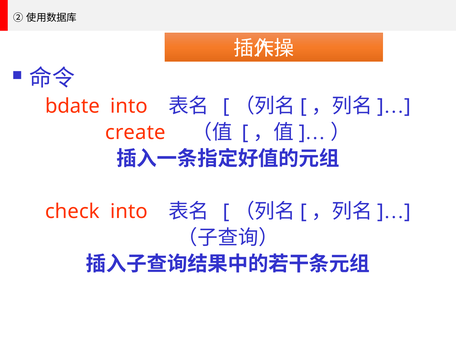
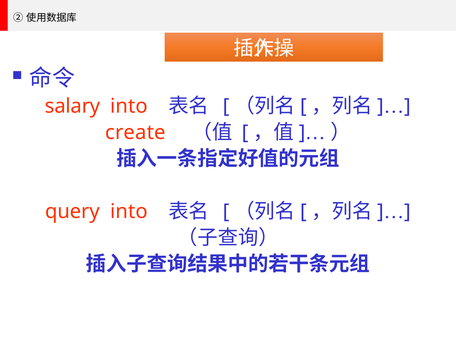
bdate: bdate -> salary (73, 106)
check: check -> query (73, 211)
